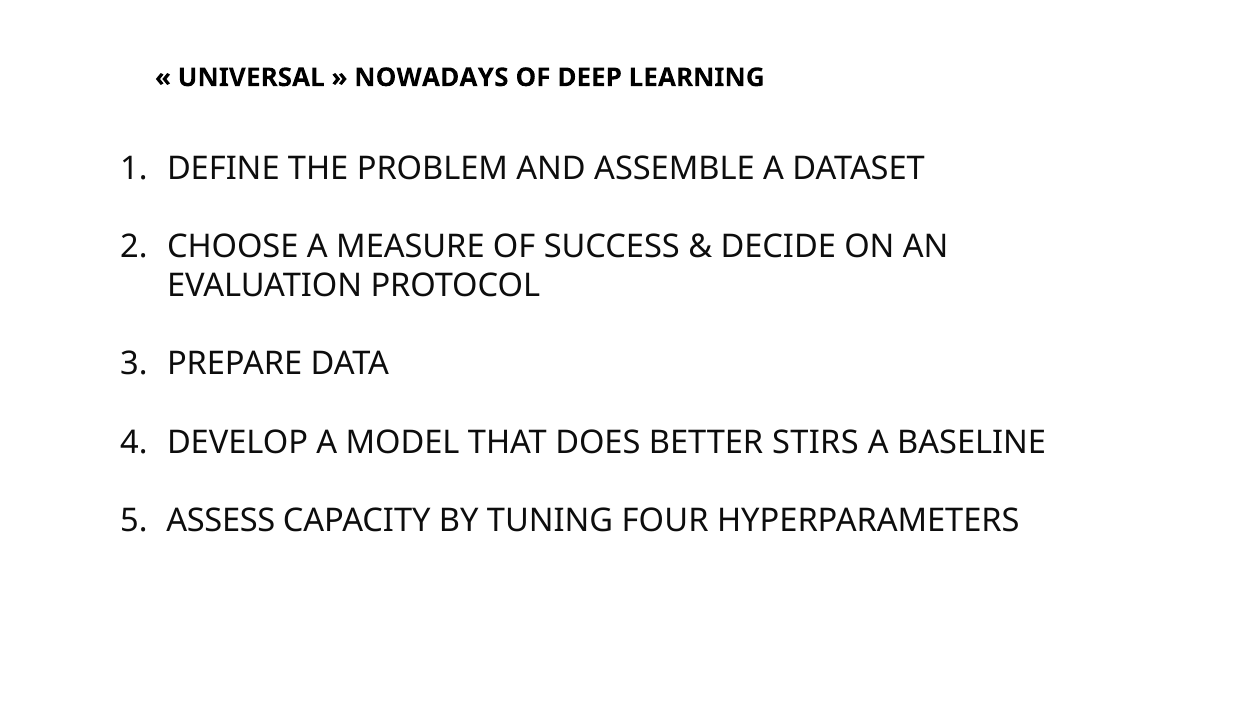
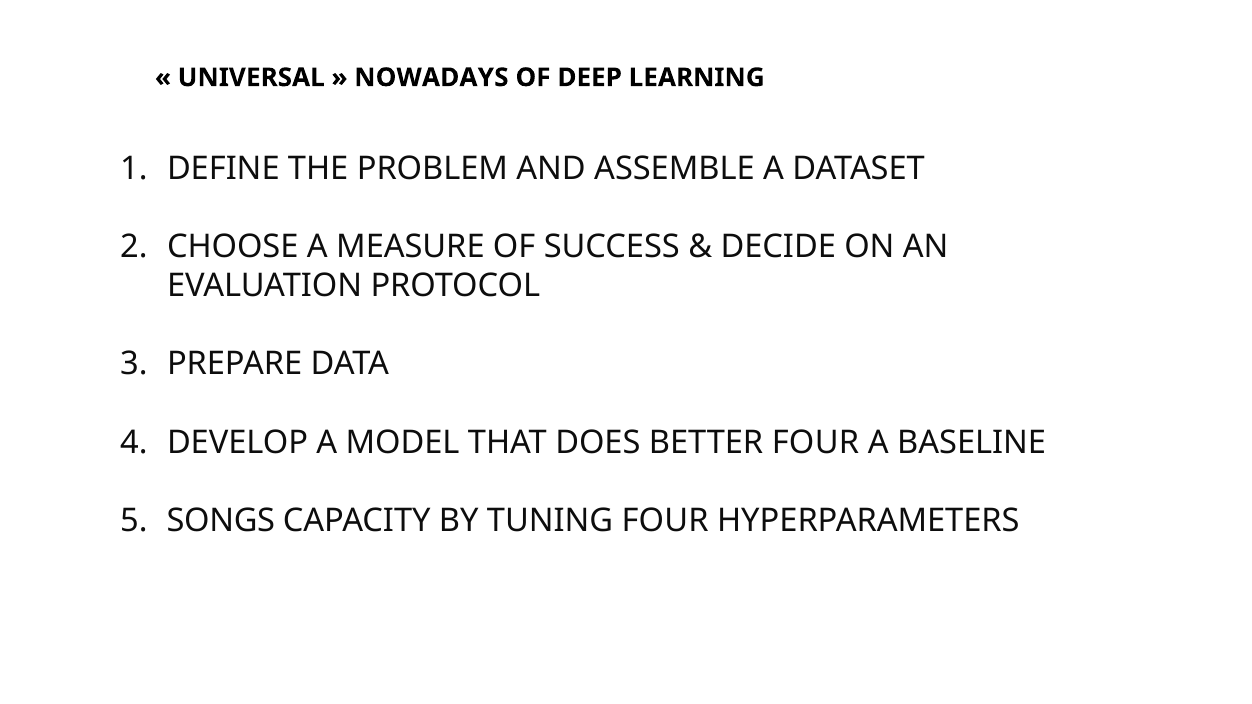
BETTER STIRS: STIRS -> FOUR (815, 442)
ASSESS: ASSESS -> SONGS (221, 521)
